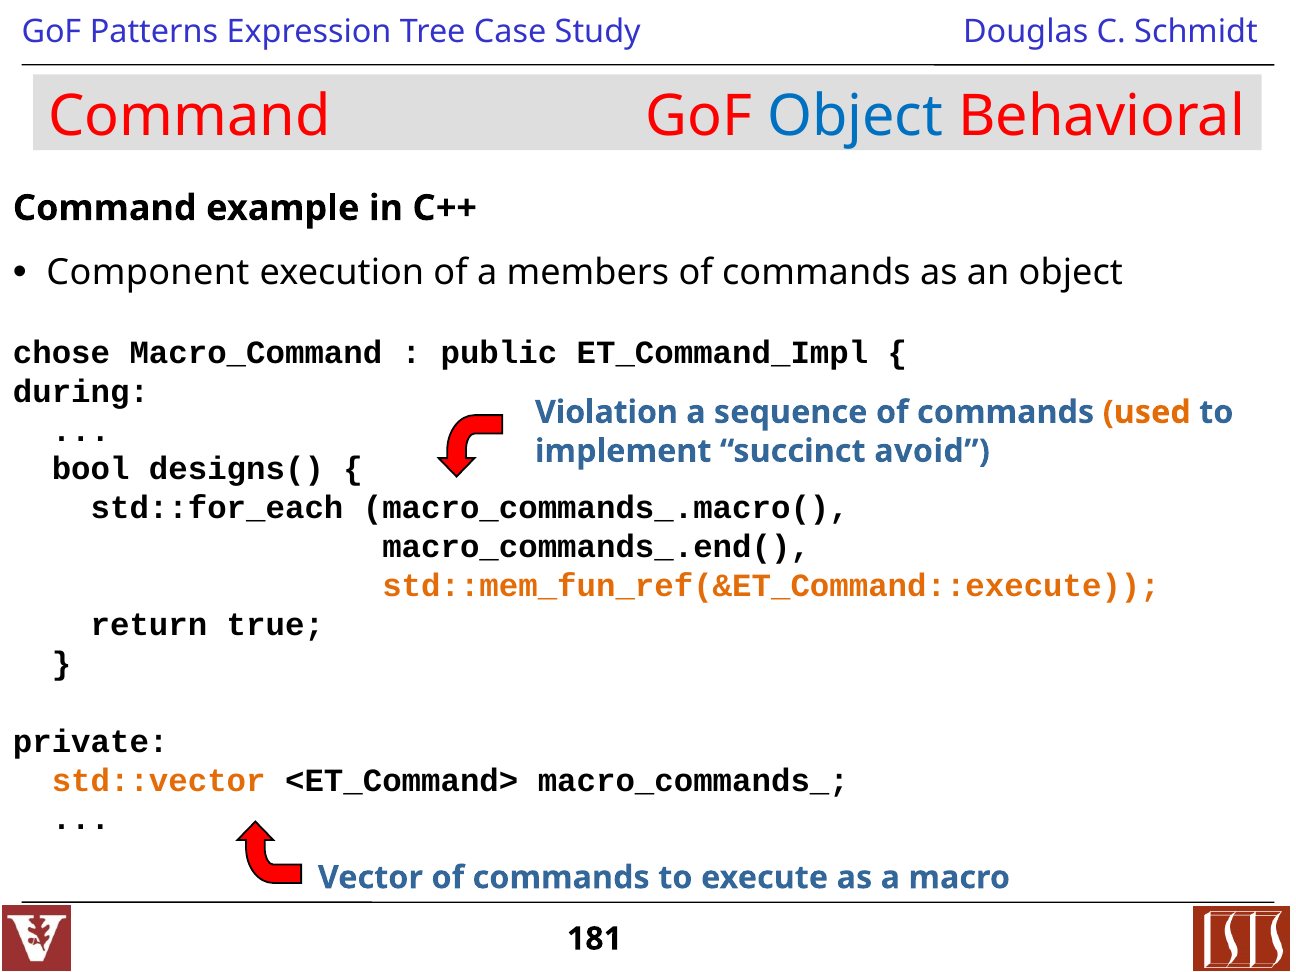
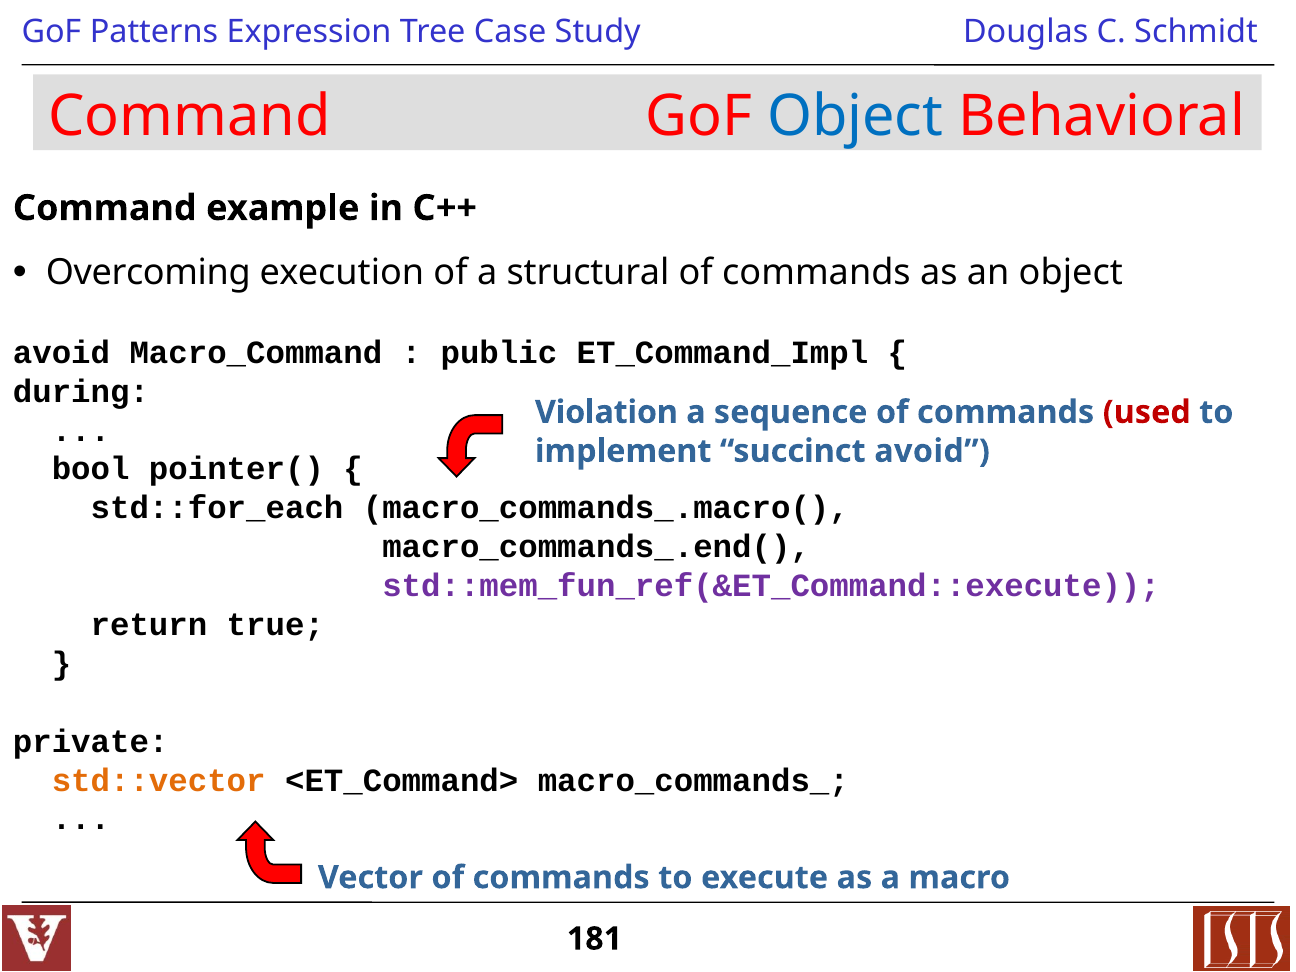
Component: Component -> Overcoming (148, 273)
members: members -> structural (588, 273)
chose: chose -> avoid (62, 353)
used colour: orange -> red (1147, 412)
designs(: designs( -> pointer( (236, 469)
std::mem_fun_ref(&ET_Command::execute colour: orange -> purple (771, 586)
